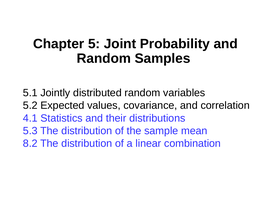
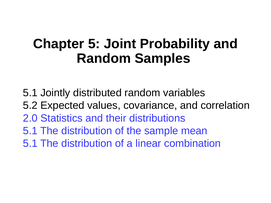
4.1: 4.1 -> 2.0 (30, 118)
5.3: 5.3 -> 5.1 (30, 131)
8.2: 8.2 -> 5.1 (30, 144)
